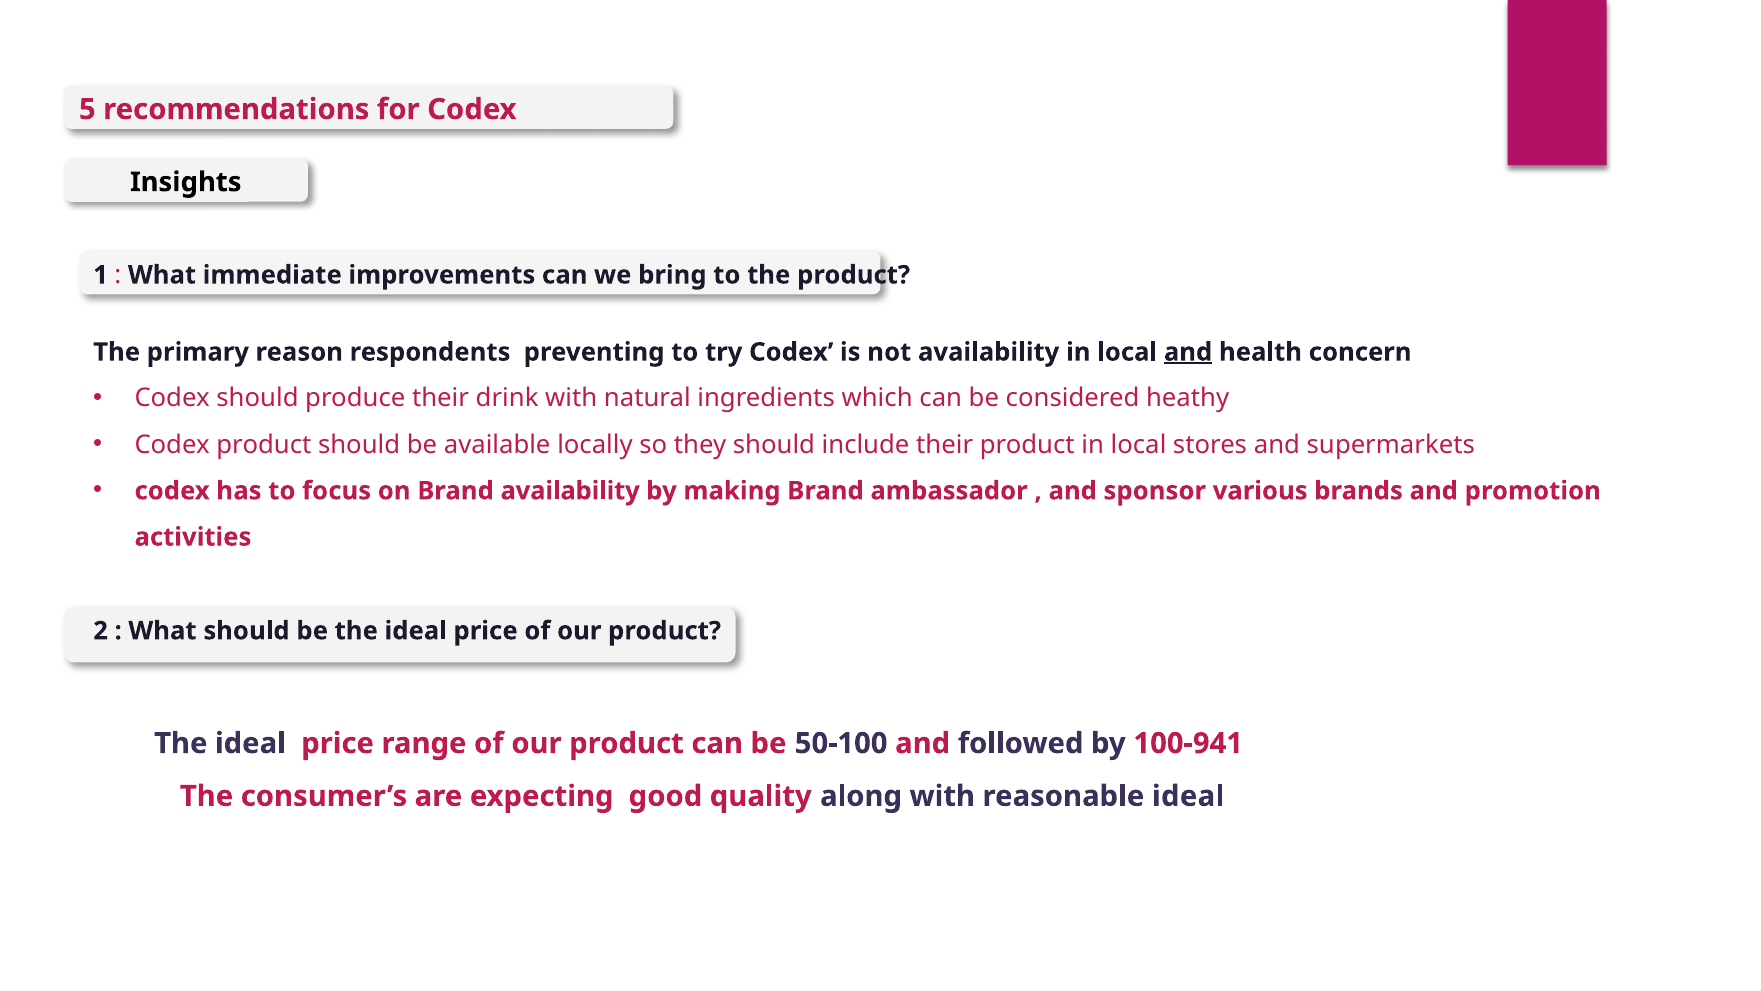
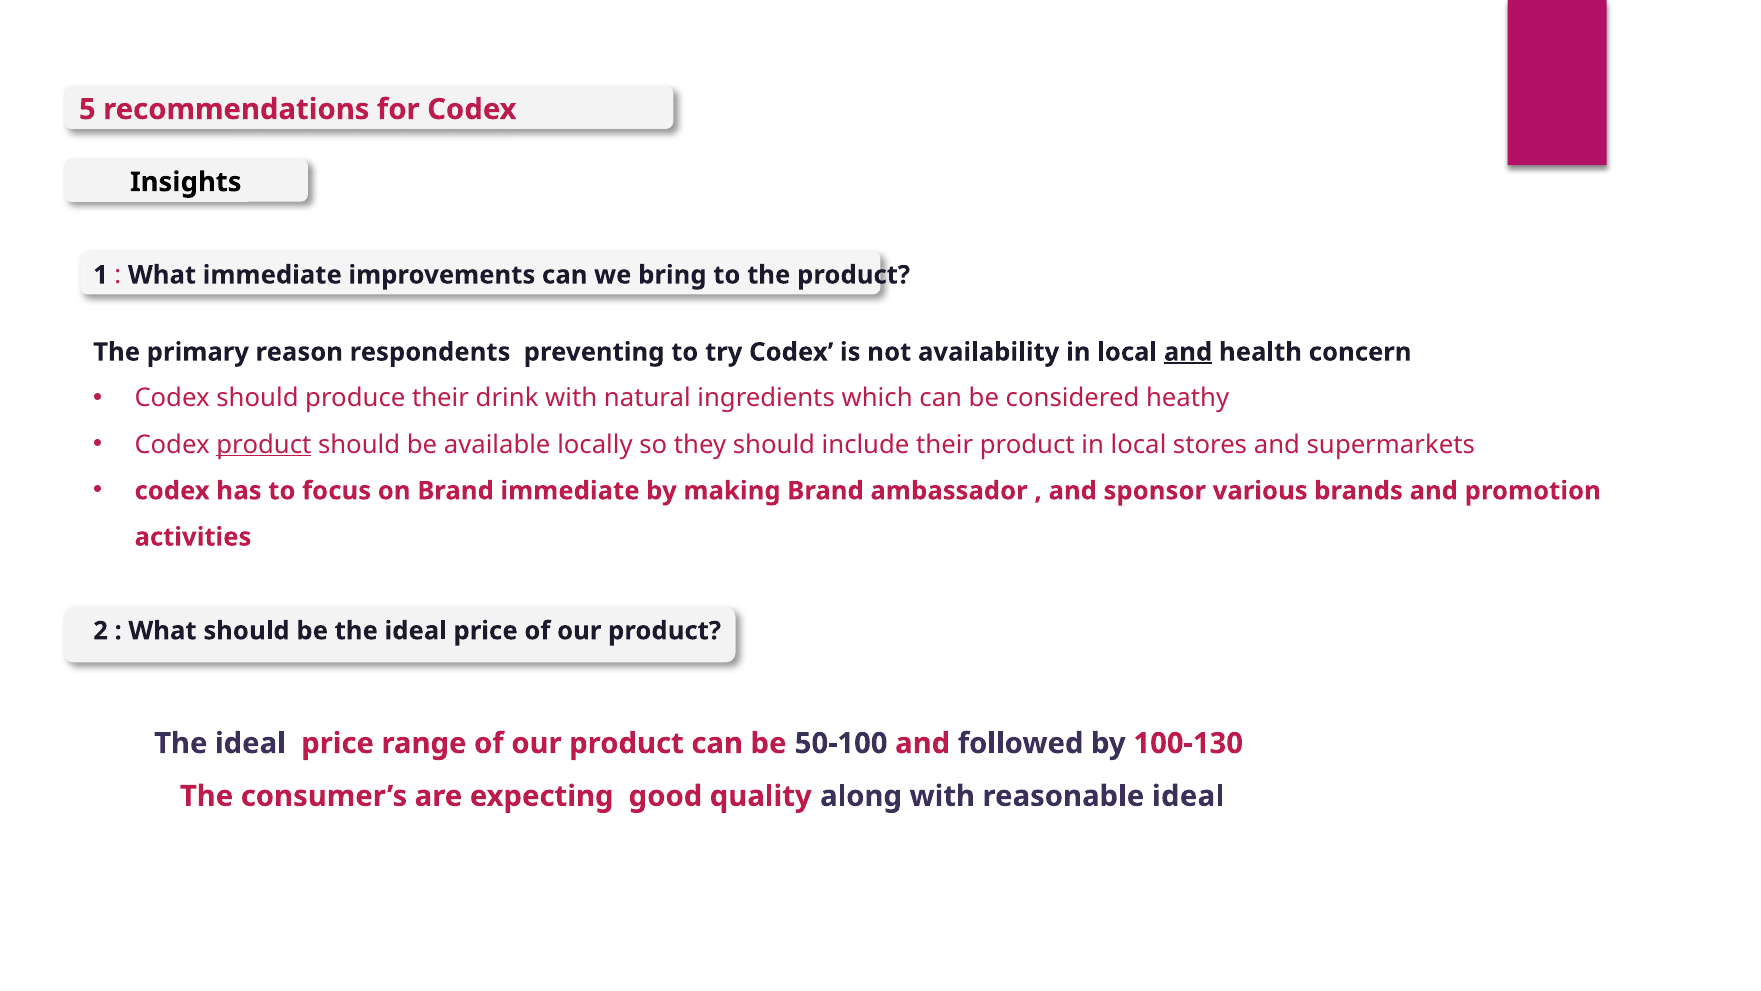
product underline: none -> present (264, 444)
Brand availability: availability -> immediate (570, 491)
100-941: 100-941 -> 100-130 (1188, 743)
